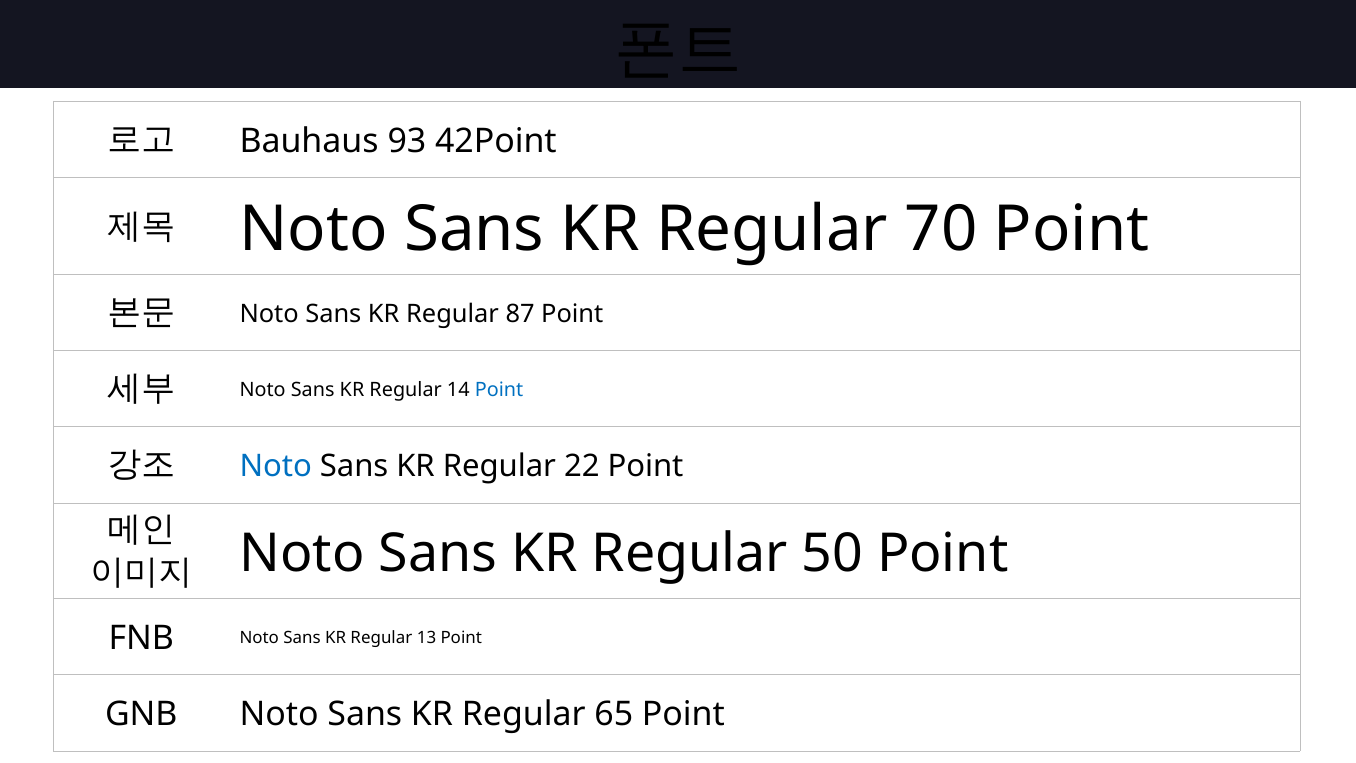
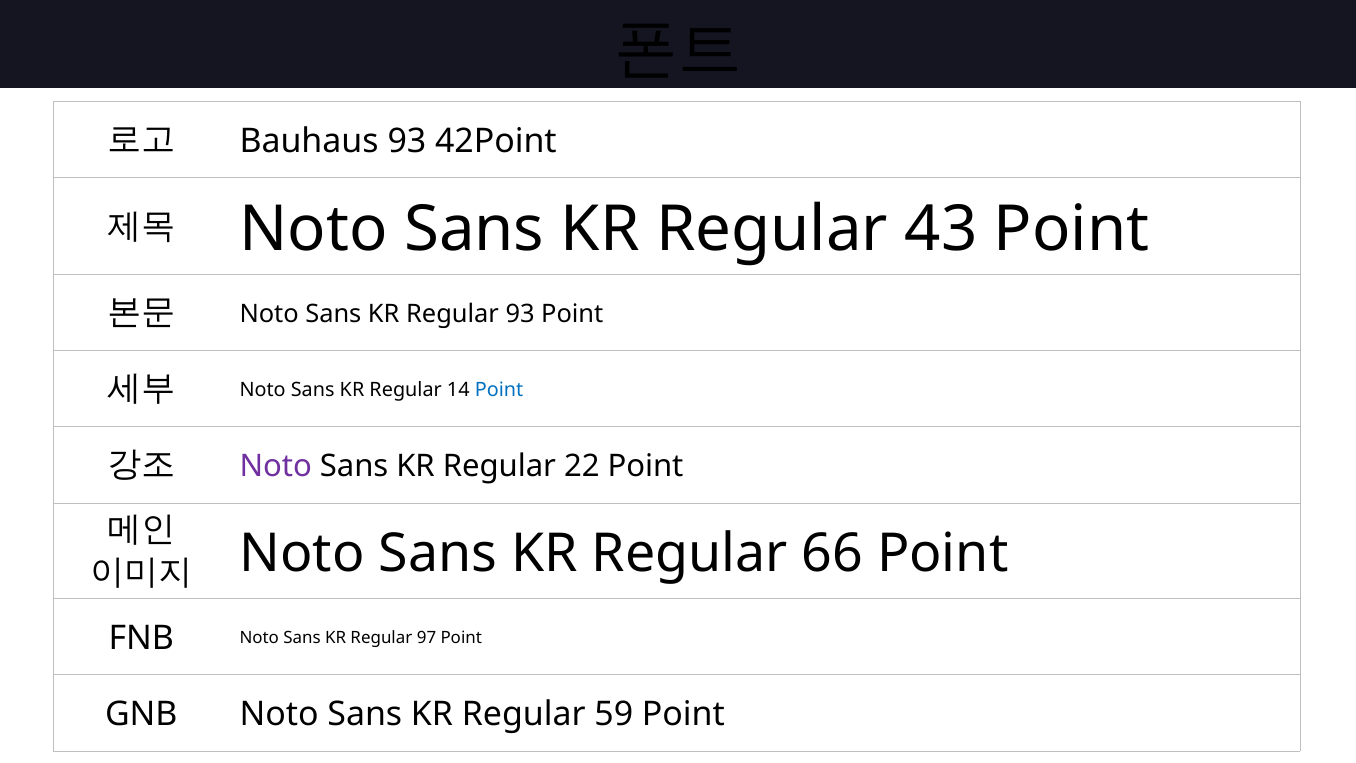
70: 70 -> 43 (941, 229)
Regular 87: 87 -> 93 (520, 314)
Noto colour: blue -> purple (276, 466)
50: 50 -> 66 (832, 554)
13: 13 -> 97 (427, 637)
65: 65 -> 59 (614, 715)
